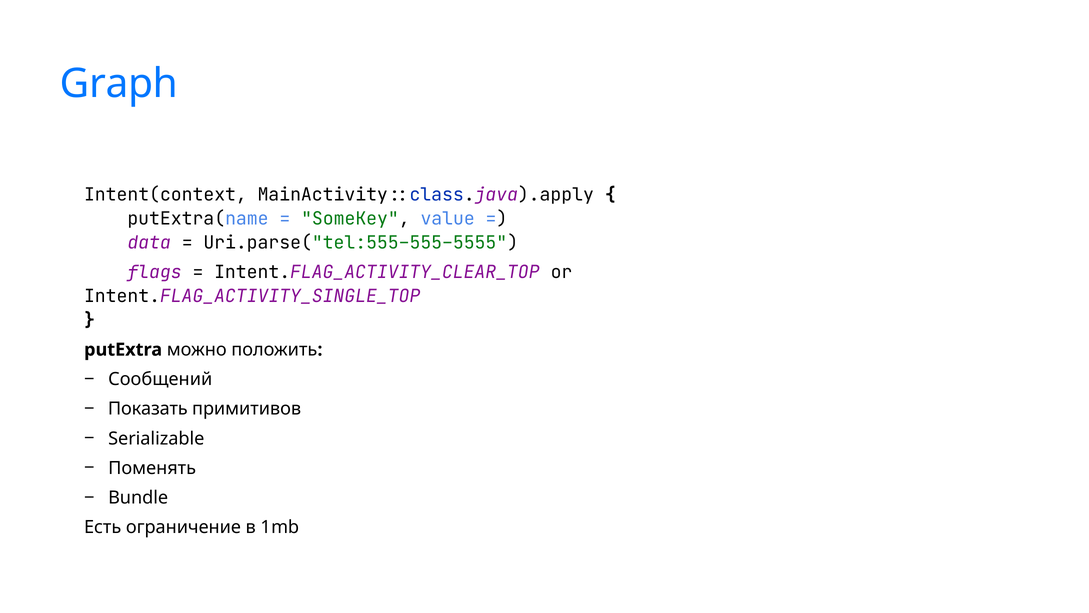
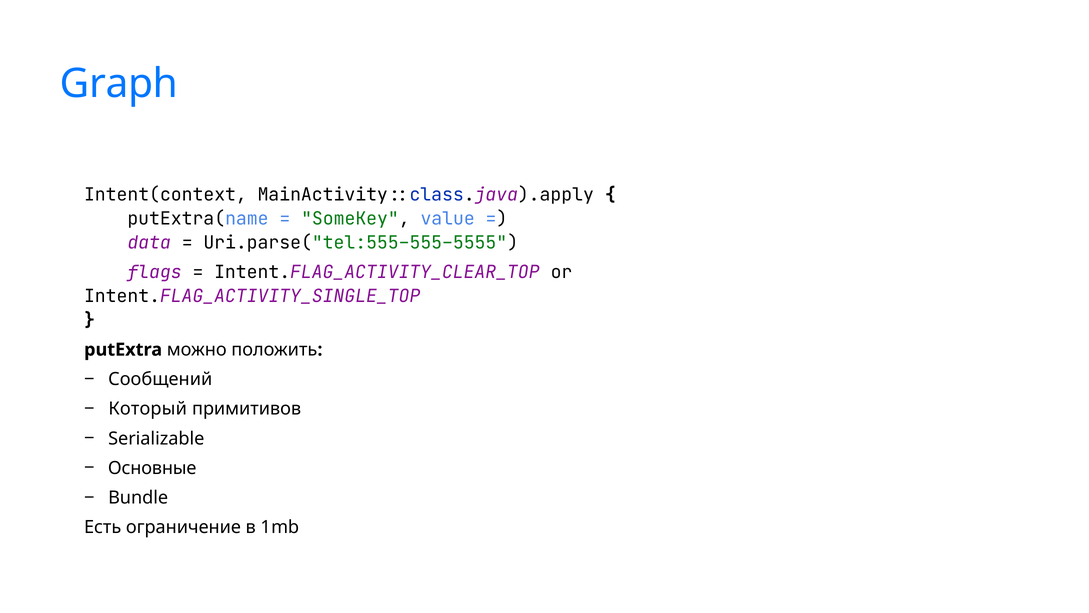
Показать: Показать -> Который (148, 409)
Поменять: Поменять -> Основные (152, 468)
